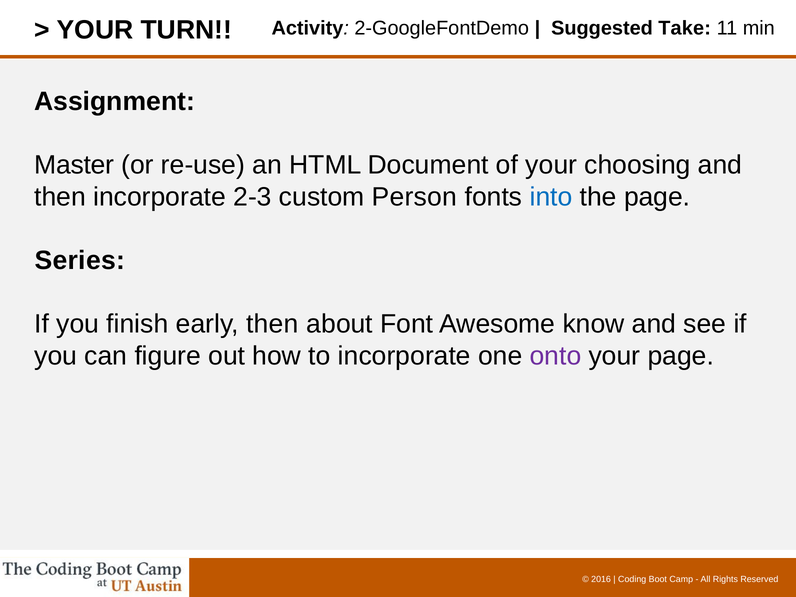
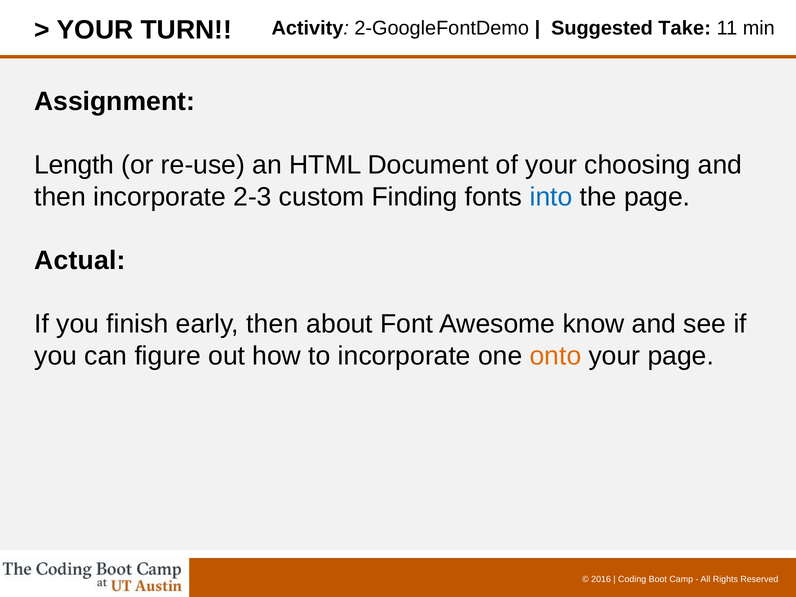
Master: Master -> Length (74, 165)
Person: Person -> Finding (415, 197)
Series: Series -> Actual (80, 260)
onto colour: purple -> orange (555, 356)
